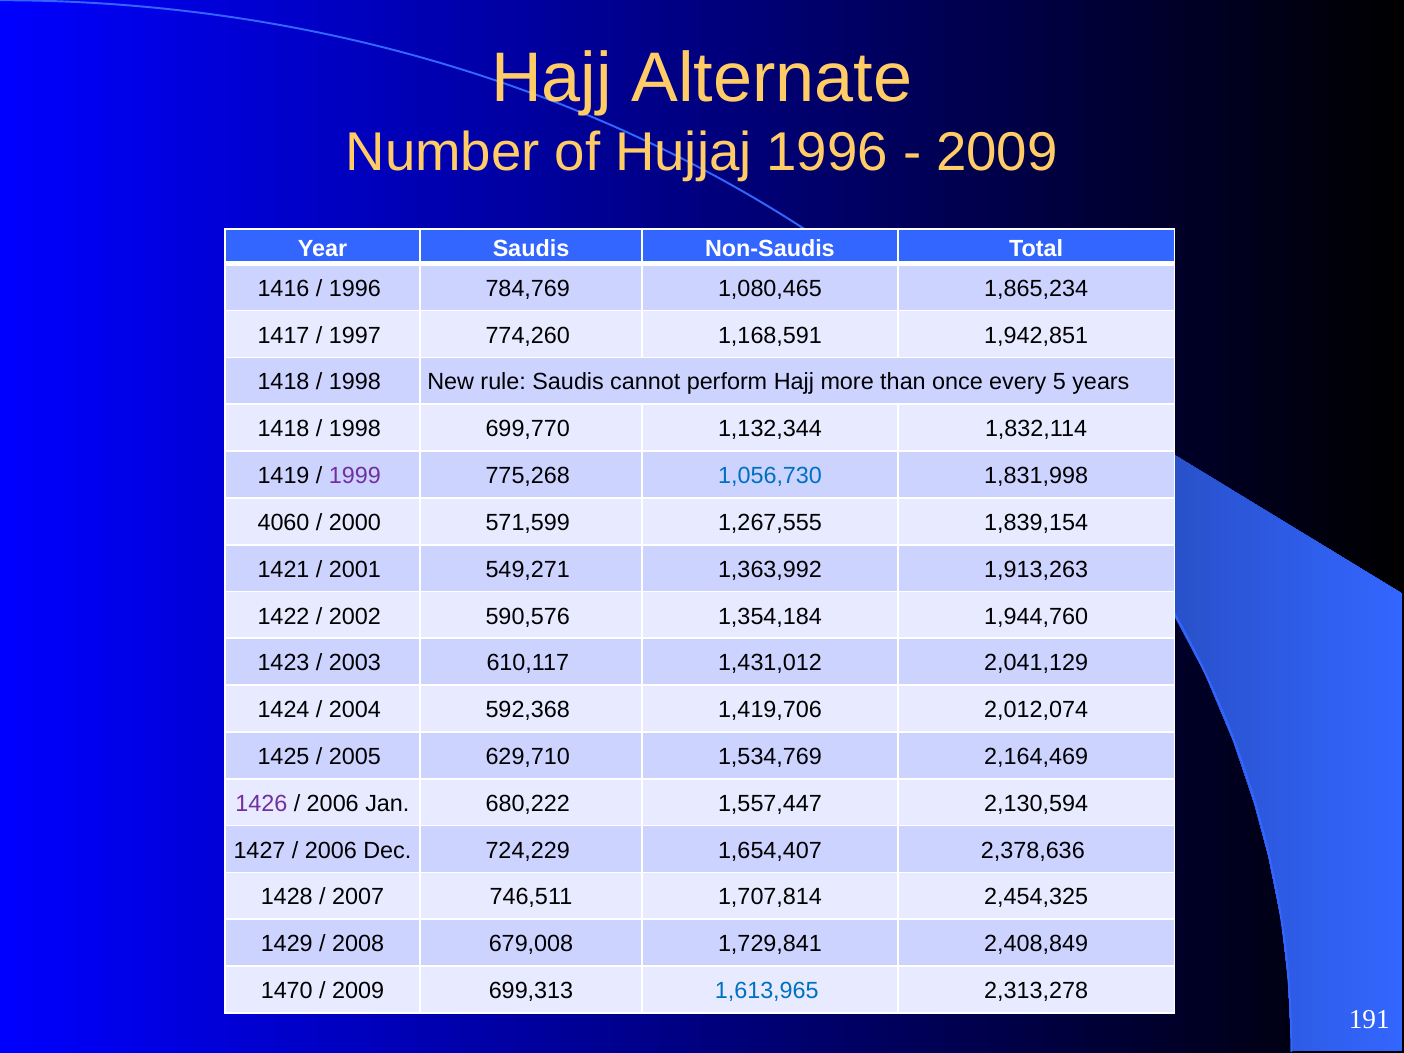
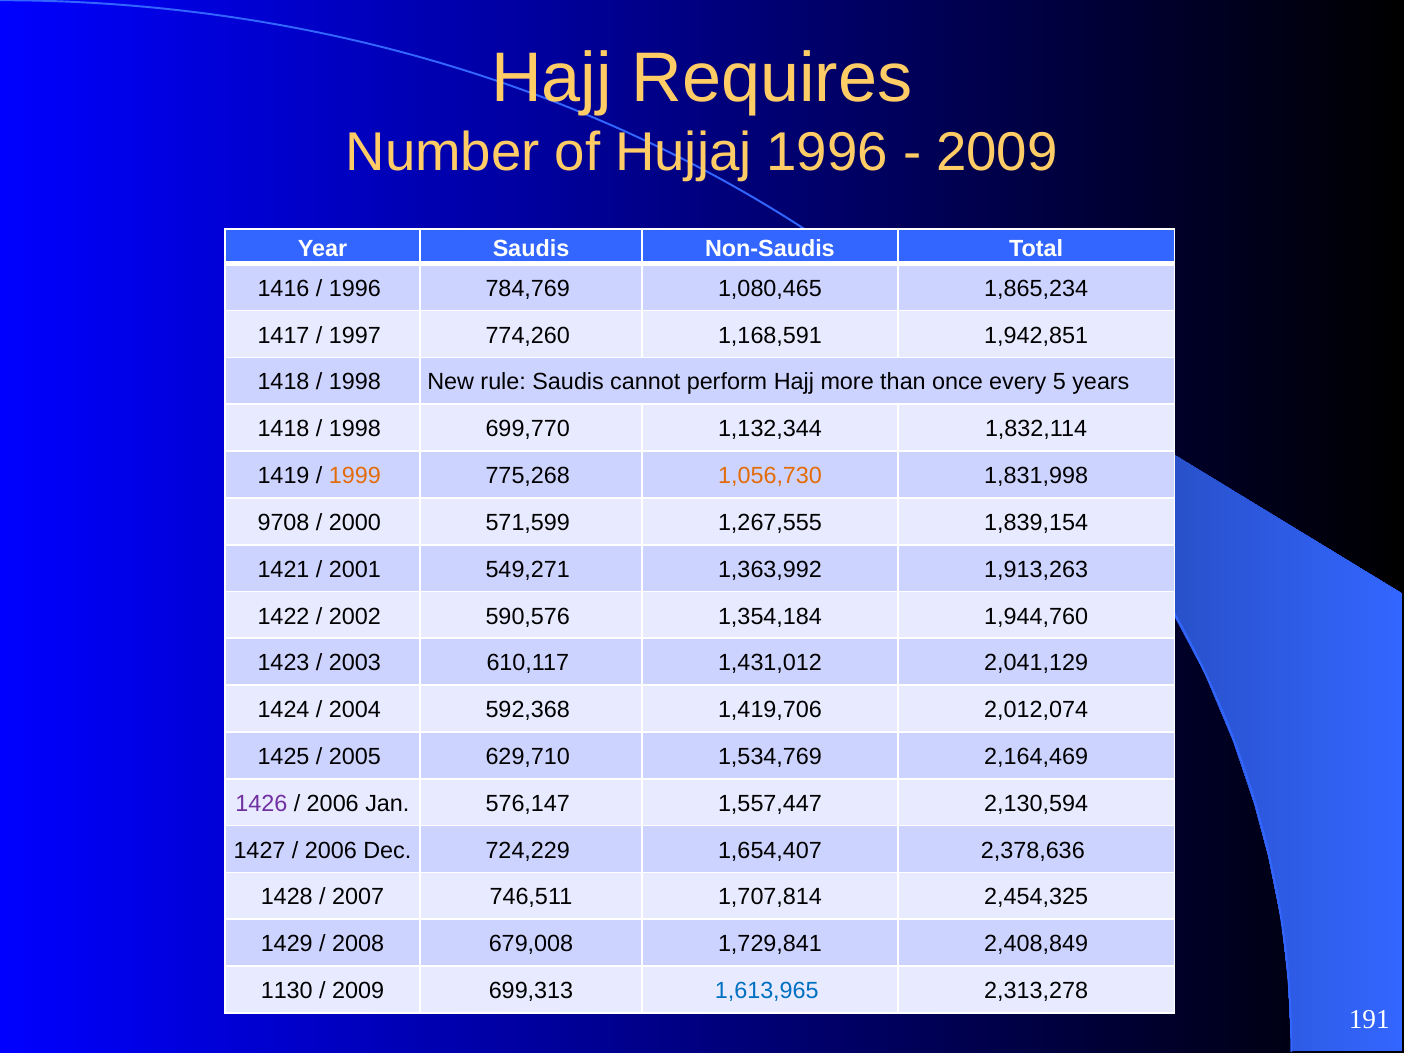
Alternate: Alternate -> Requires (772, 78)
1999 colour: purple -> orange (355, 476)
1,056,730 colour: blue -> orange (770, 476)
4060: 4060 -> 9708 (284, 523)
680,222: 680,222 -> 576,147 (528, 804)
1470: 1470 -> 1130 (287, 991)
